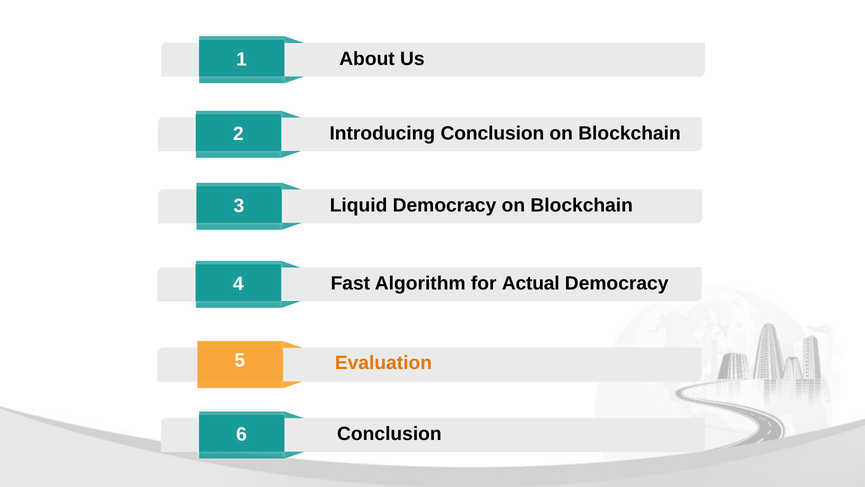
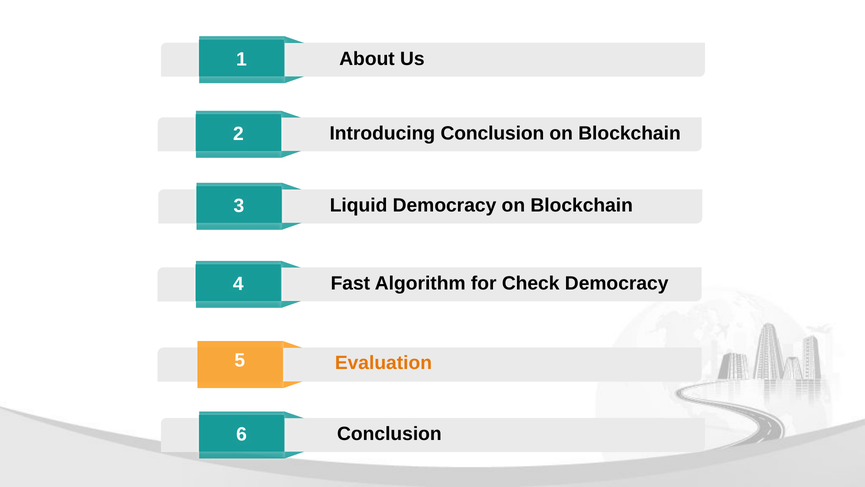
Actual: Actual -> Check (531, 283)
